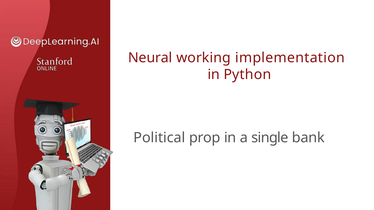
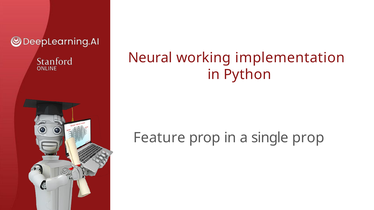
Political: Political -> Feature (159, 138)
single bank: bank -> prop (308, 138)
